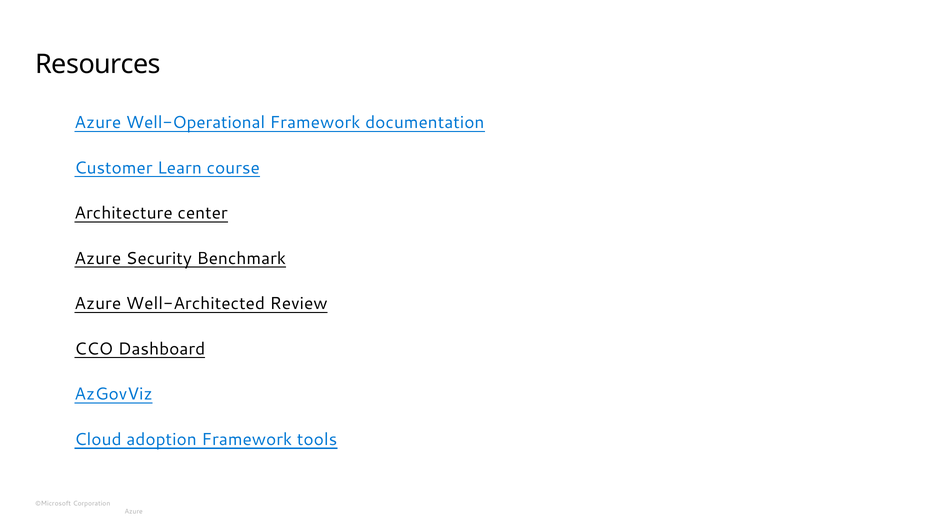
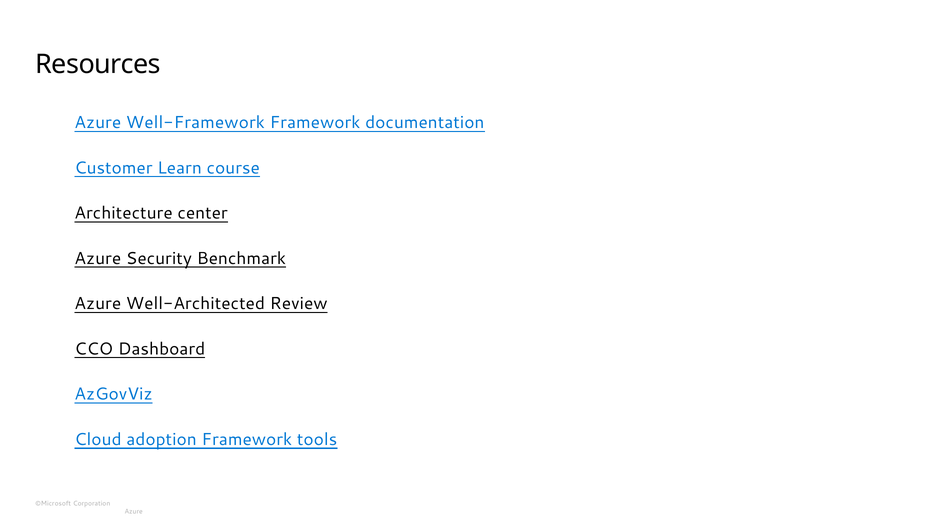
Well-Operational: Well-Operational -> Well-Framework (195, 123)
